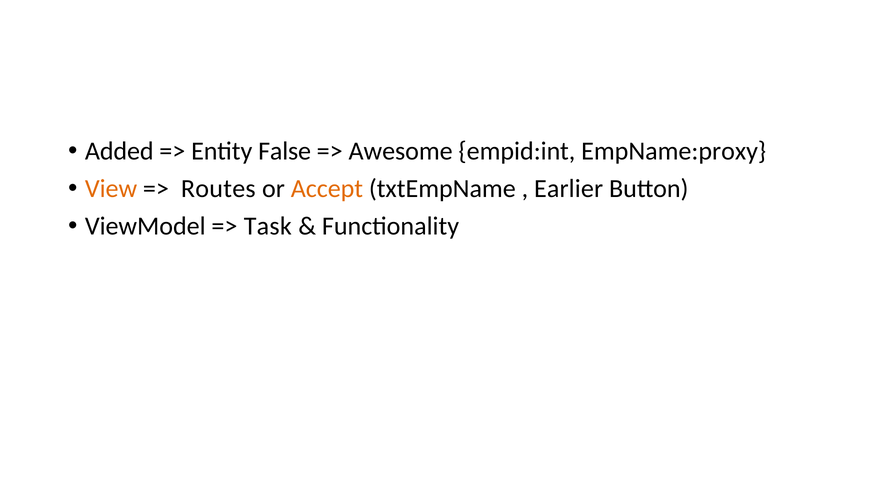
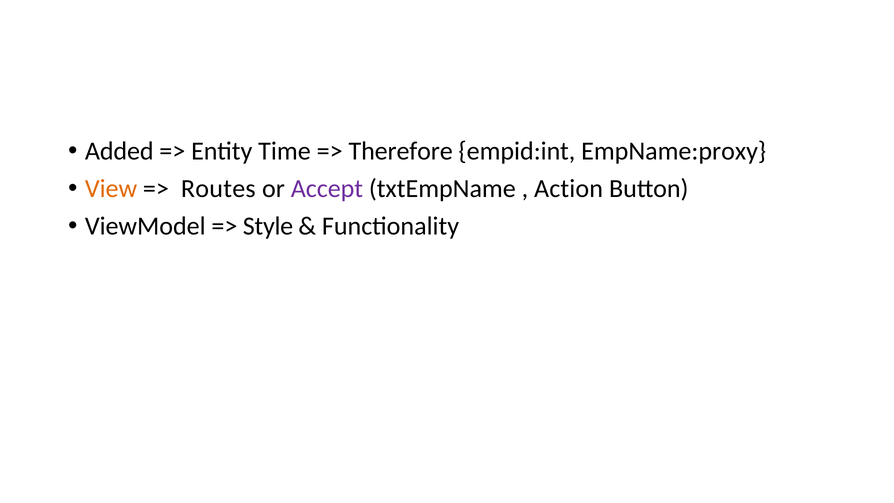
False: False -> Time (284, 151)
Awesome: Awesome -> Therefore (401, 151)
Accept colour: orange -> purple (327, 189)
Earlier: Earlier -> Action (569, 189)
Task: Task -> Style (268, 226)
